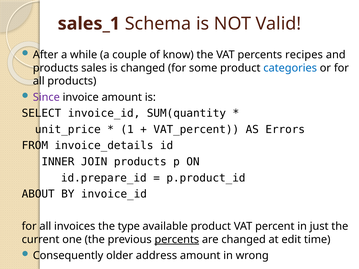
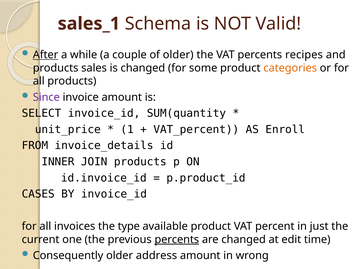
After underline: none -> present (46, 55)
of know: know -> older (178, 55)
categories colour: blue -> orange (290, 68)
Errors: Errors -> Enroll (285, 130)
id.prepare_id: id.prepare_id -> id.invoice_id (104, 178)
ABOUT: ABOUT -> CASES (38, 194)
